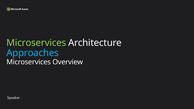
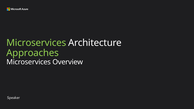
Approaches colour: light blue -> light green (33, 53)
